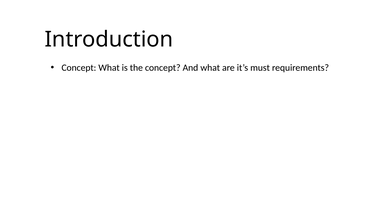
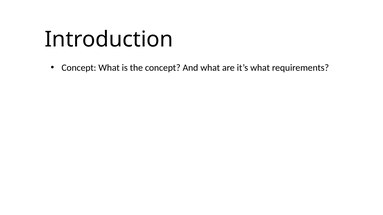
it’s must: must -> what (260, 68)
